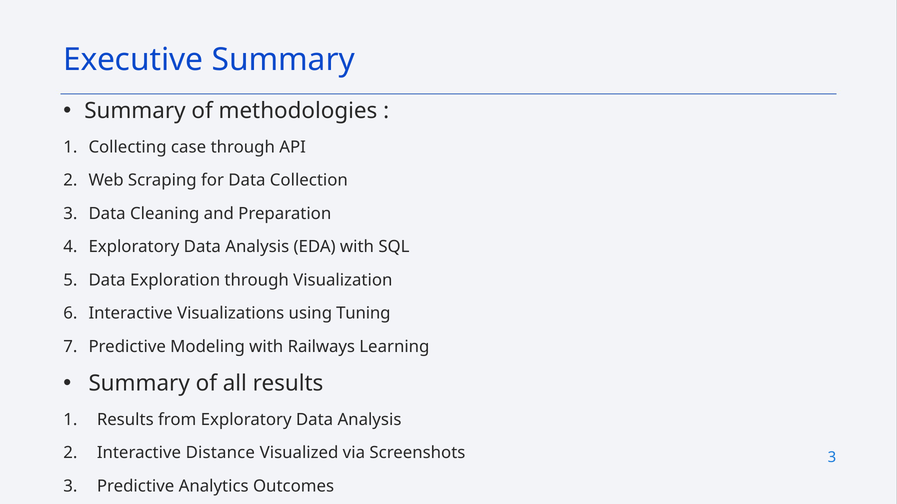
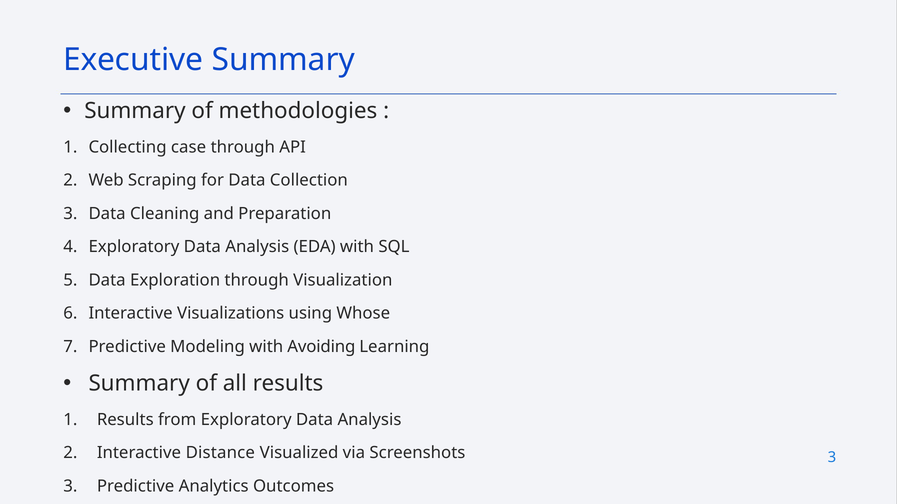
Tuning: Tuning -> Whose (363, 314)
Railways: Railways -> Avoiding (321, 347)
